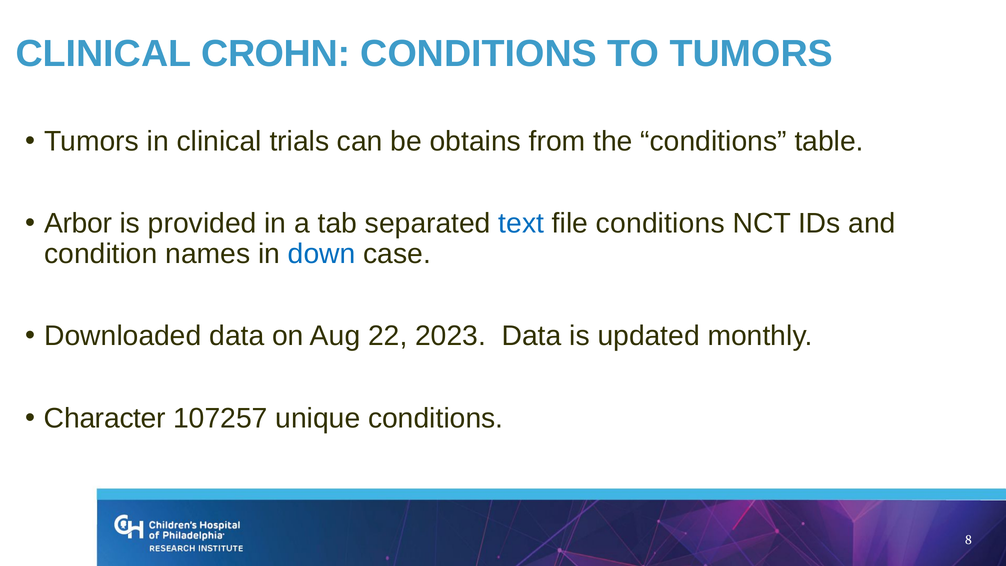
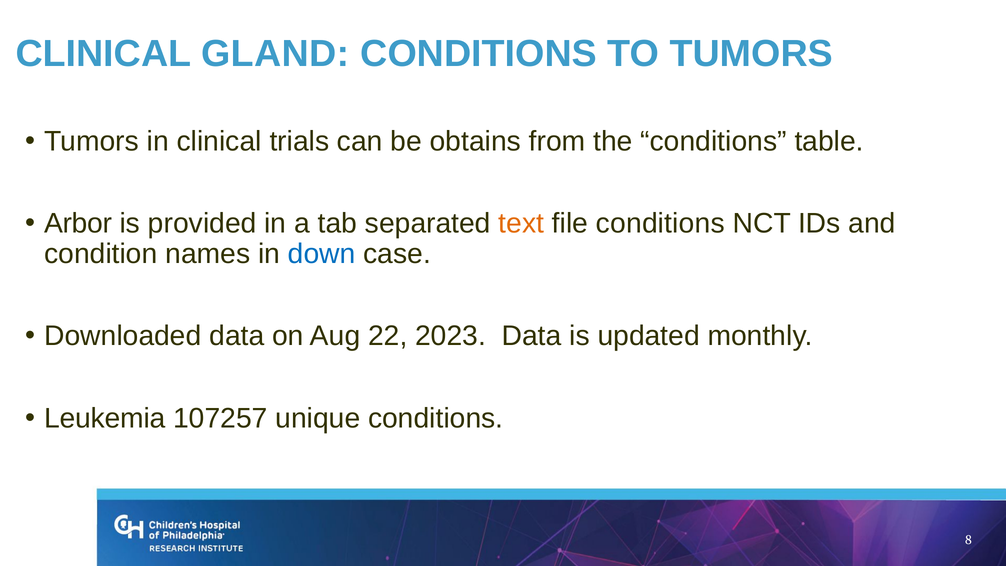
CROHN: CROHN -> GLAND (275, 54)
text colour: blue -> orange (521, 223)
Character: Character -> Leukemia (105, 418)
